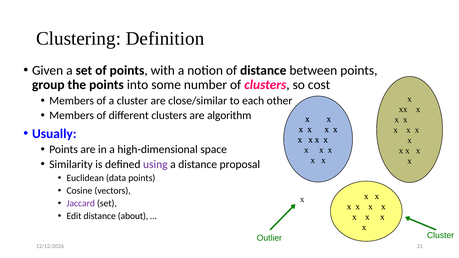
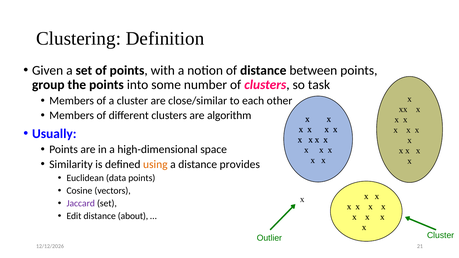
cost: cost -> task (319, 85)
using colour: purple -> orange (155, 164)
proposal: proposal -> provides (240, 164)
